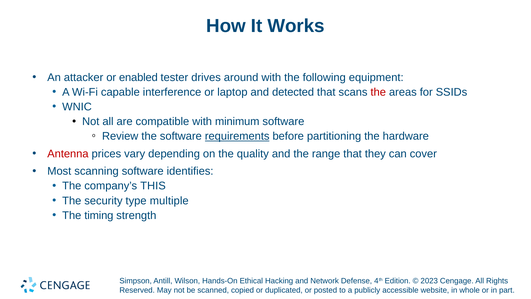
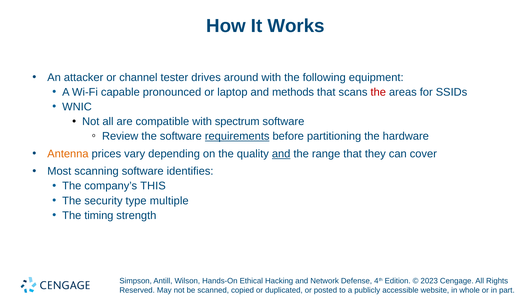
enabled: enabled -> channel (138, 77)
interference: interference -> pronounced (172, 92)
detected: detected -> methods (293, 92)
minimum: minimum -> spectrum (237, 121)
Antenna colour: red -> orange (68, 154)
and underline: none -> present (281, 154)
